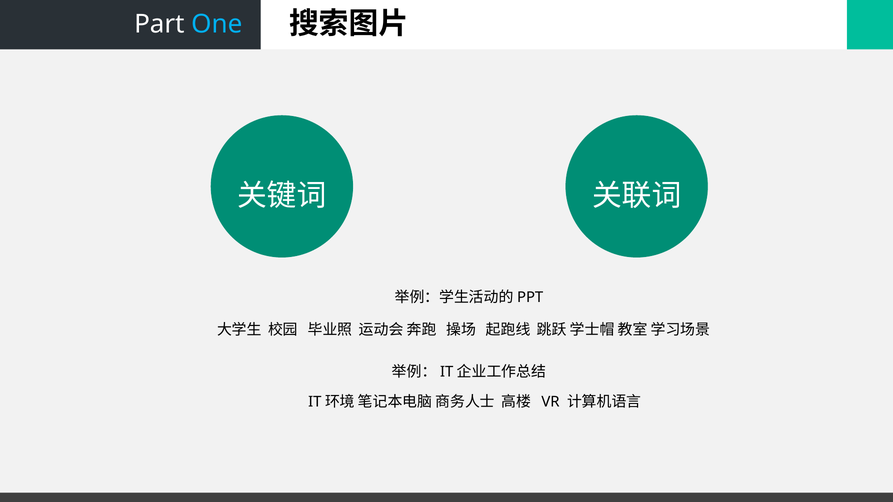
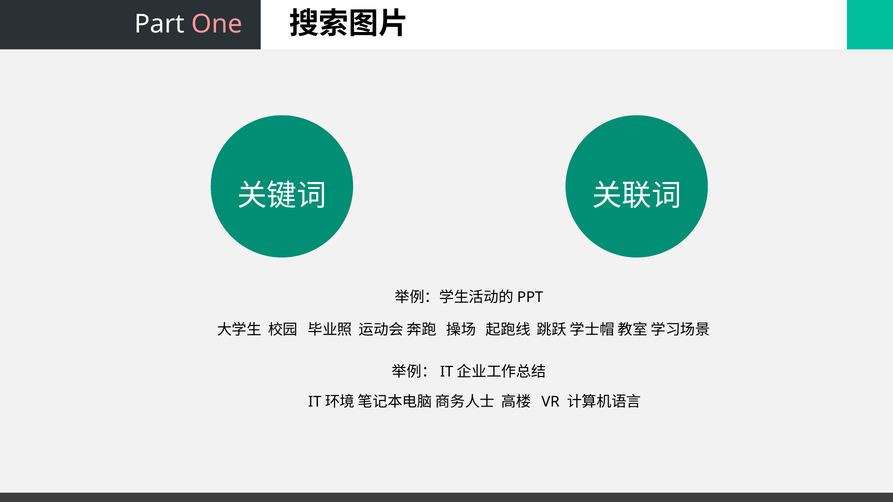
One colour: light blue -> pink (217, 24)
